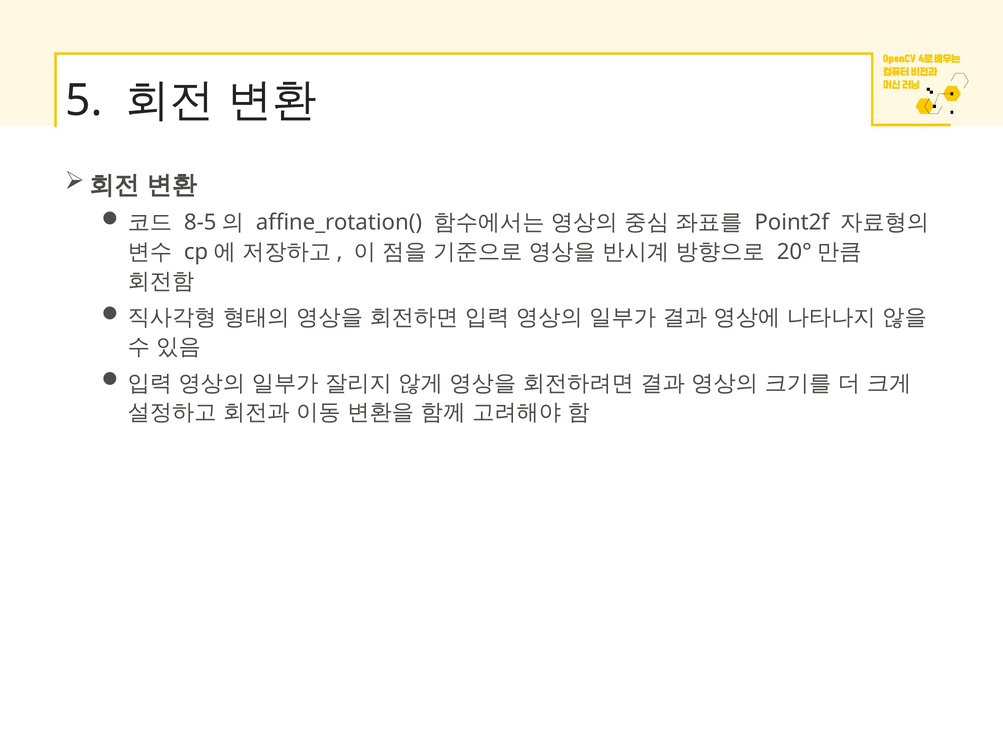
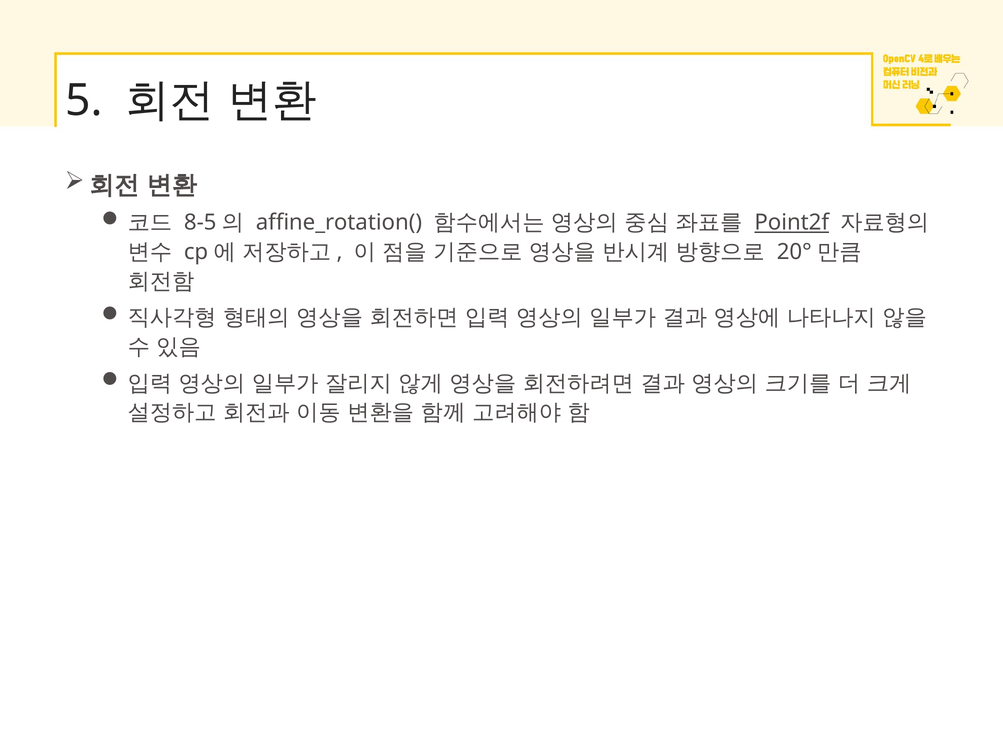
Point2f underline: none -> present (792, 223)
